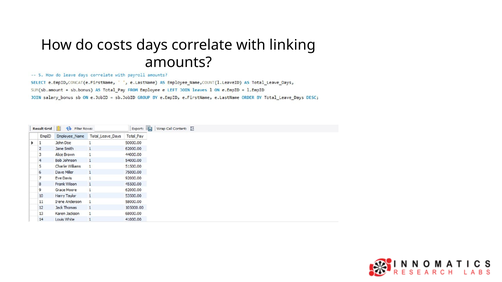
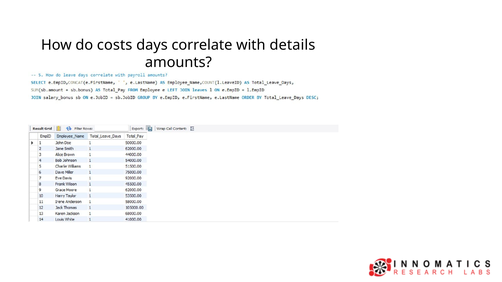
linking: linking -> details (292, 45)
